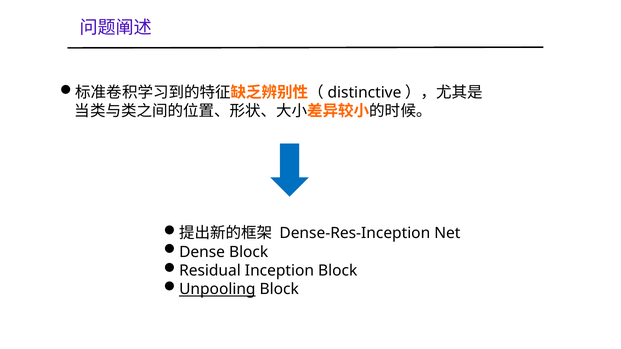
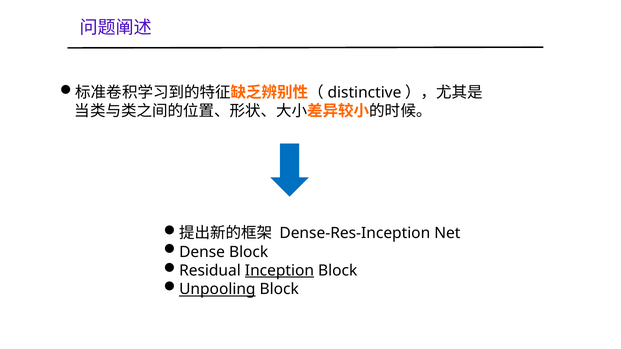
Inception underline: none -> present (279, 271)
